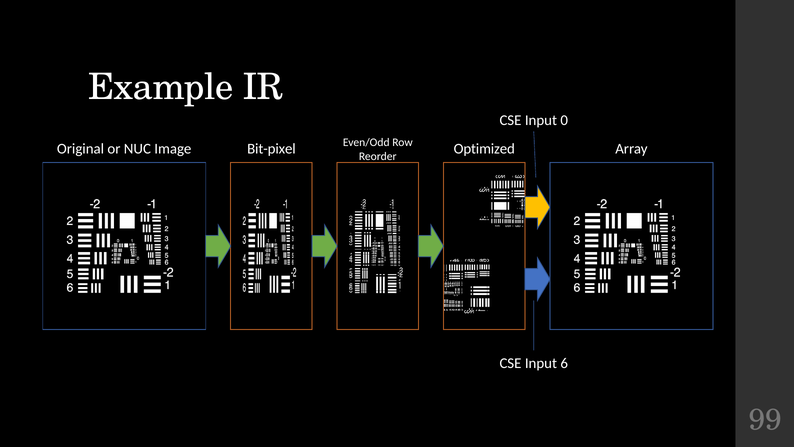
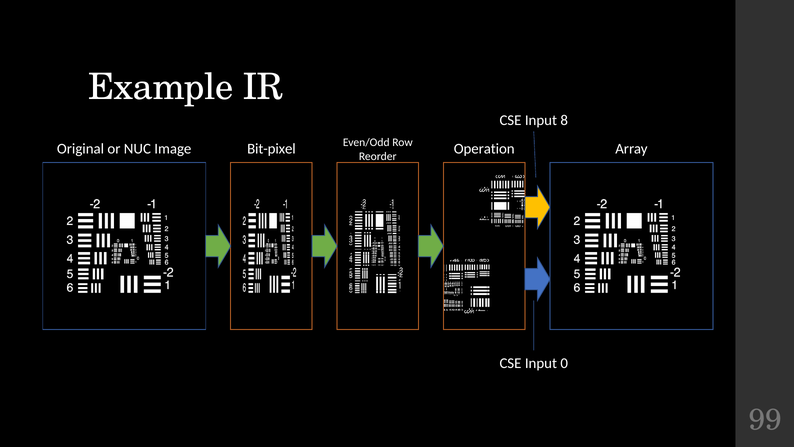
0: 0 -> 8 (564, 120)
Optimized: Optimized -> Operation (484, 149)
6: 6 -> 0 (564, 363)
